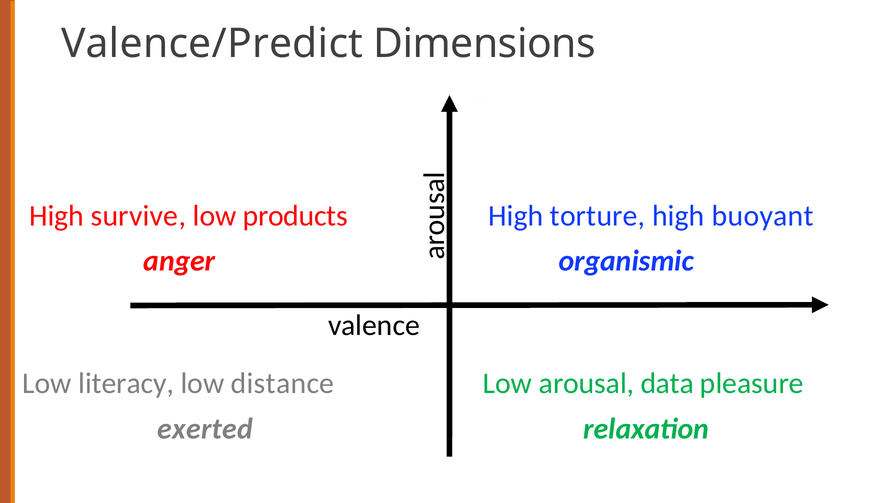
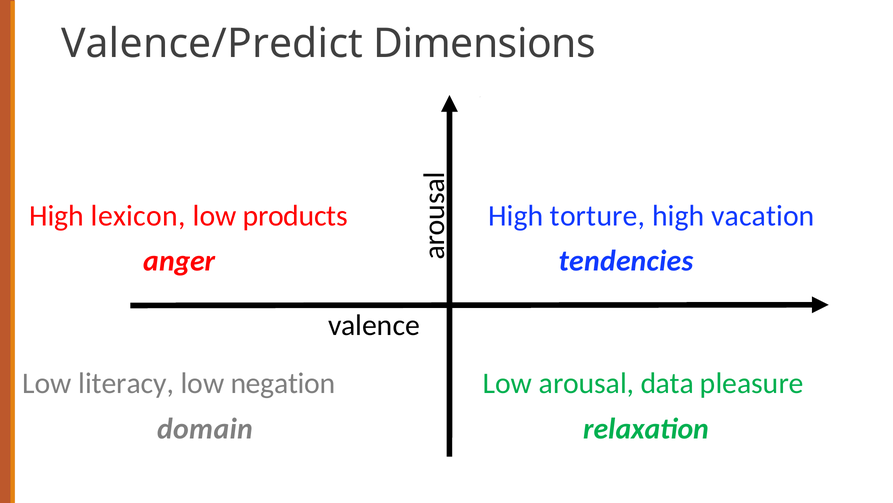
survive: survive -> lexicon (138, 215)
buoyant: buoyant -> vacation (763, 215)
organismic: organismic -> tendencies (626, 261)
distance: distance -> negation (283, 383)
exerted: exerted -> domain (205, 428)
